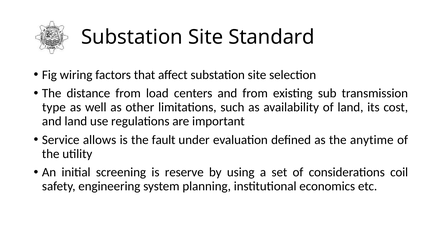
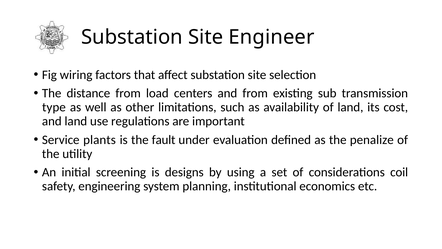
Standard: Standard -> Engineer (271, 37)
allows: allows -> plants (100, 140)
anytime: anytime -> penalize (372, 140)
reserve: reserve -> designs (184, 172)
